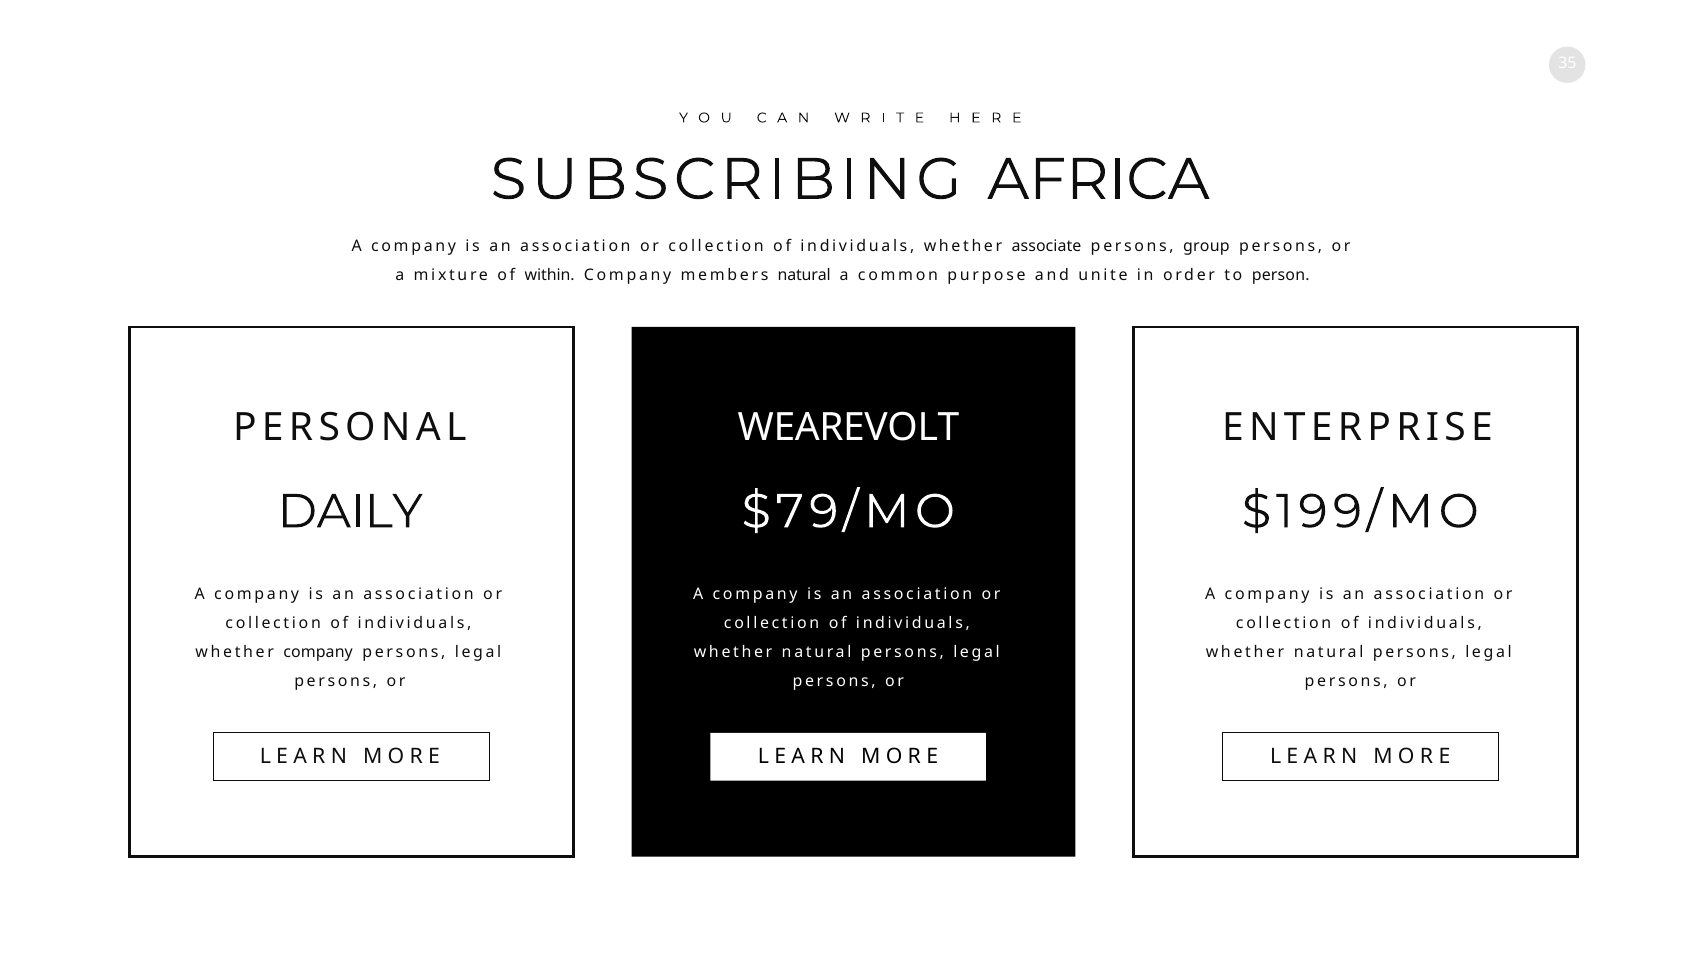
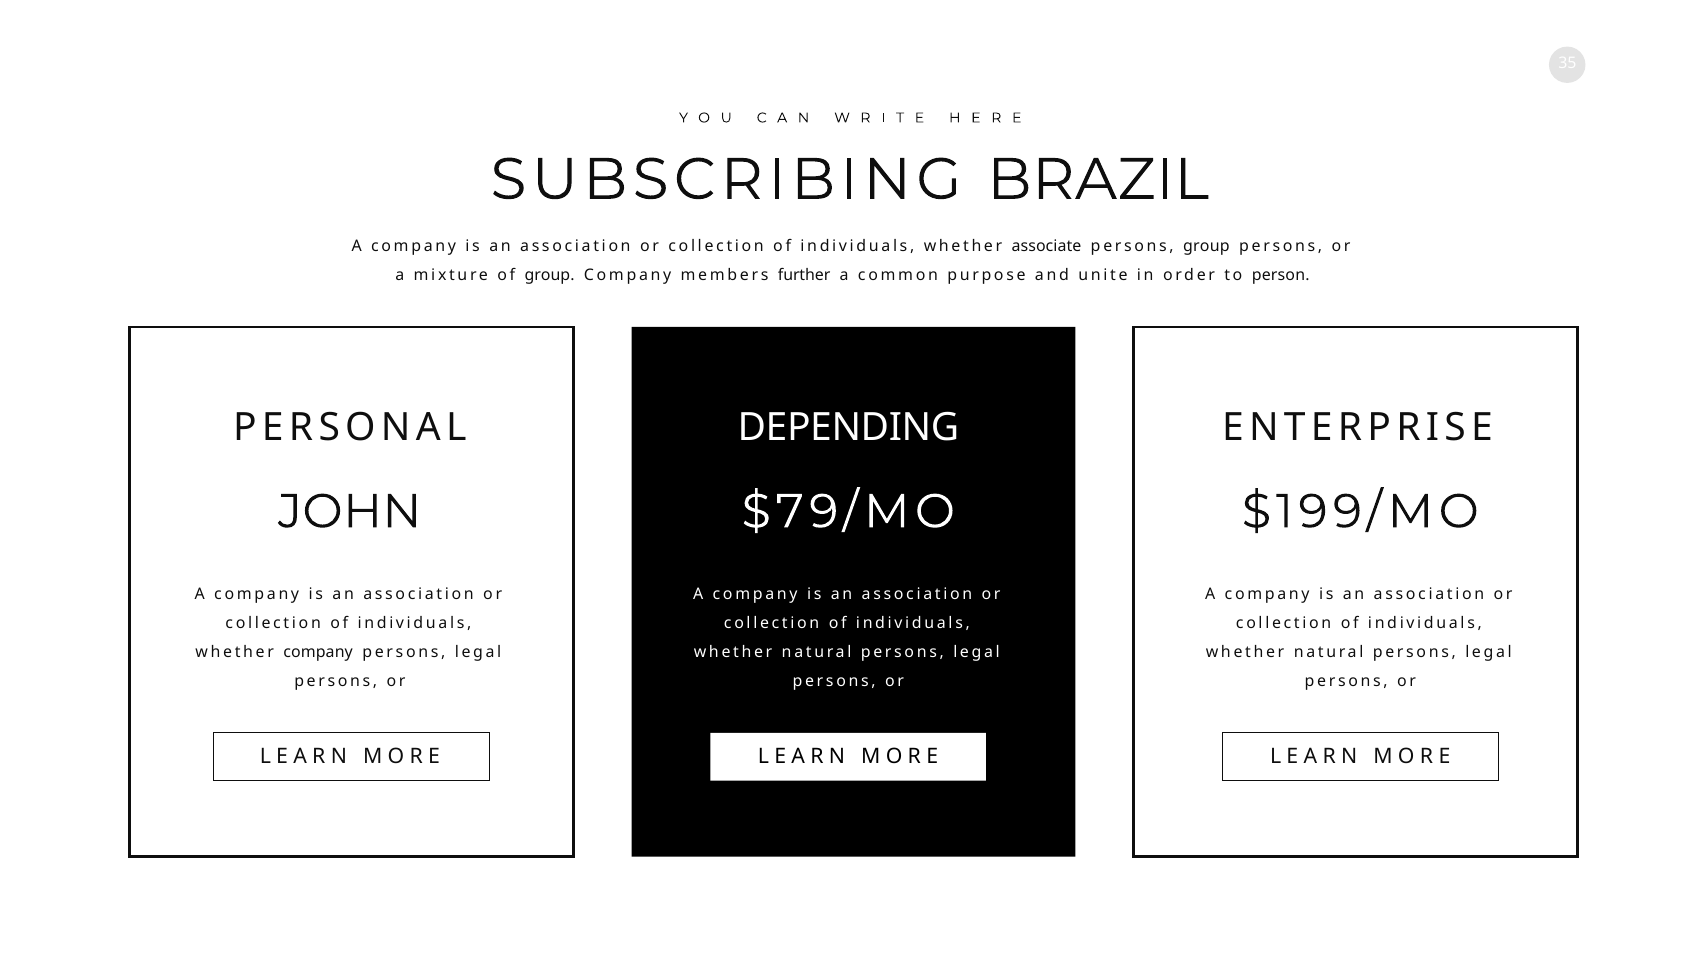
AFRICA: AFRICA -> BRAZIL (1098, 180)
of within: within -> group (550, 275)
members natural: natural -> further (804, 275)
WEAREVOLT: WEAREVOLT -> DEPENDING (848, 428)
DAILY: DAILY -> JOHN (350, 512)
